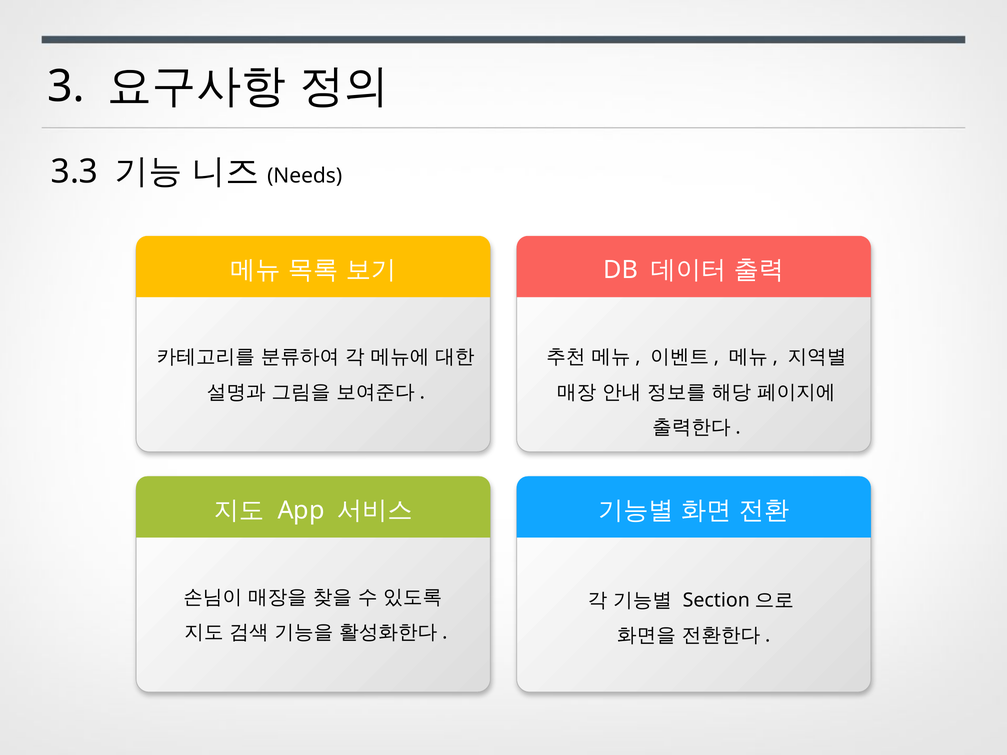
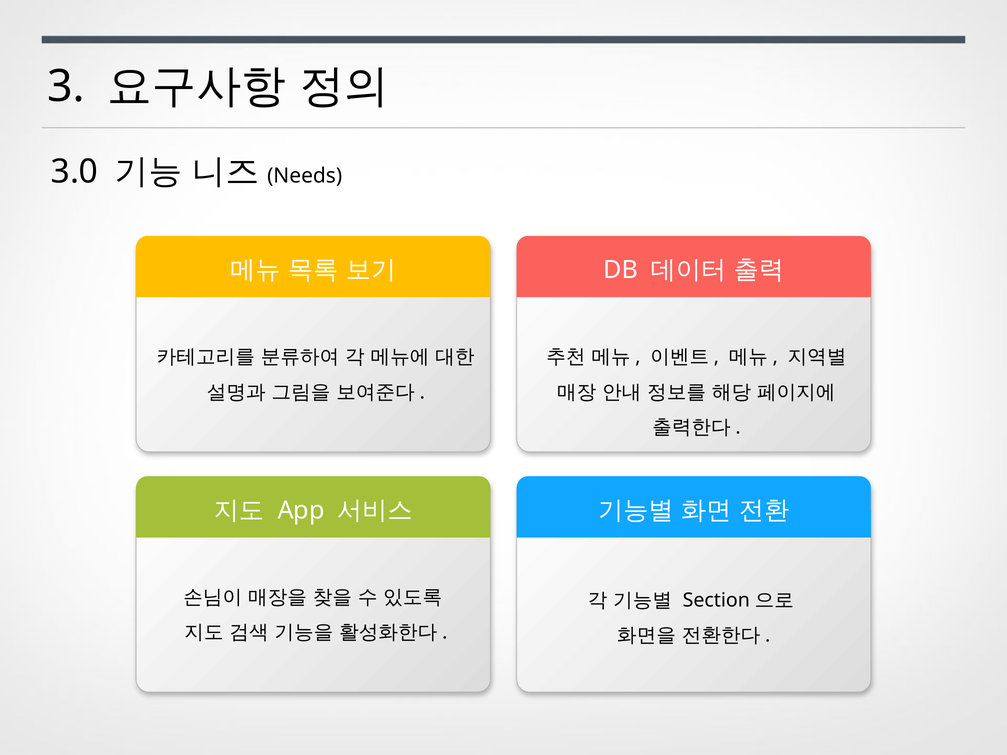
3.3: 3.3 -> 3.0 (75, 172)
